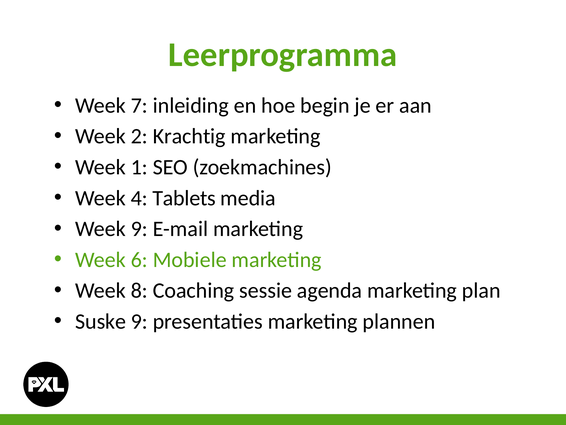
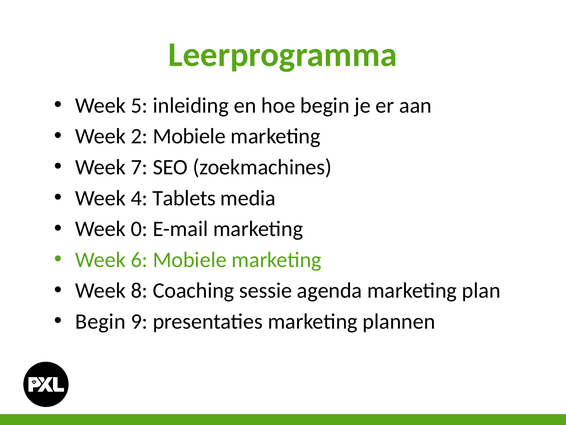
7: 7 -> 5 (139, 105)
2 Krachtig: Krachtig -> Mobiele (189, 136)
1: 1 -> 7 (139, 167)
Week 9: 9 -> 0 (139, 229)
Suske: Suske -> Begin (100, 321)
